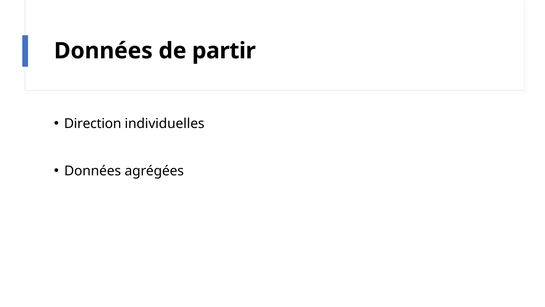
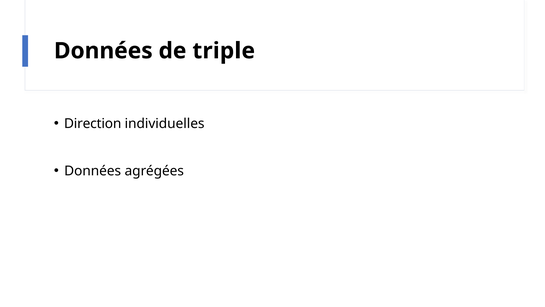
partir: partir -> triple (224, 51)
